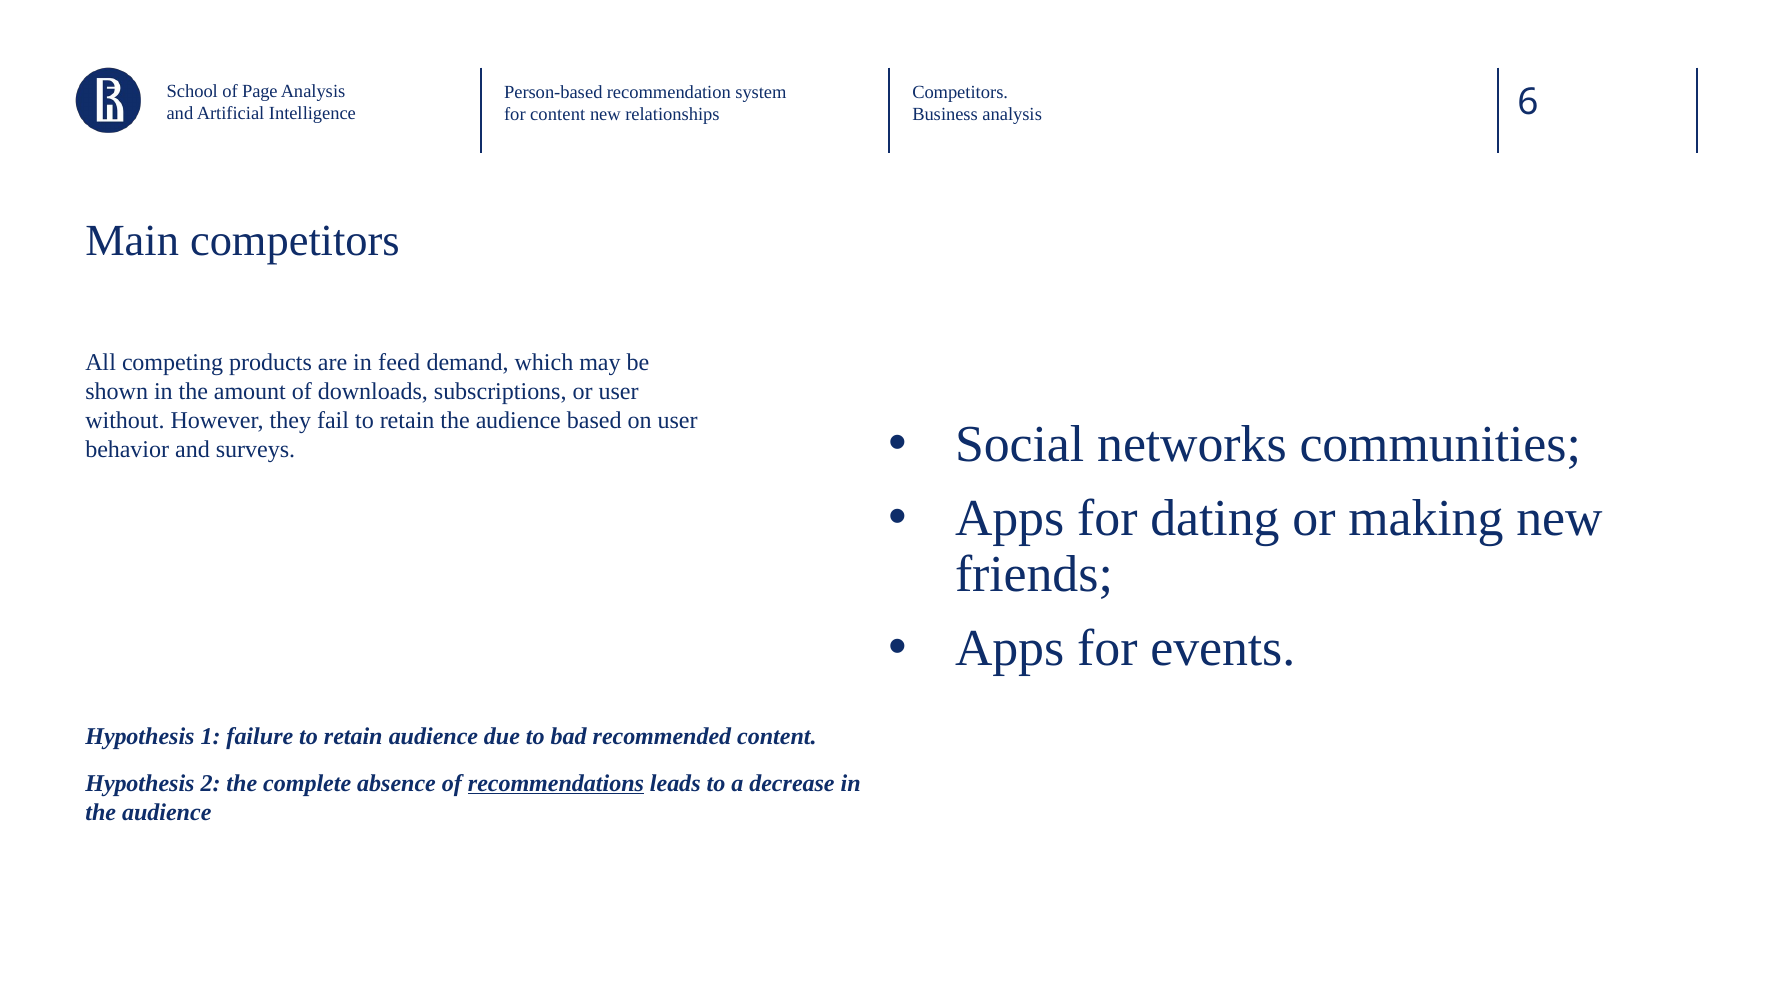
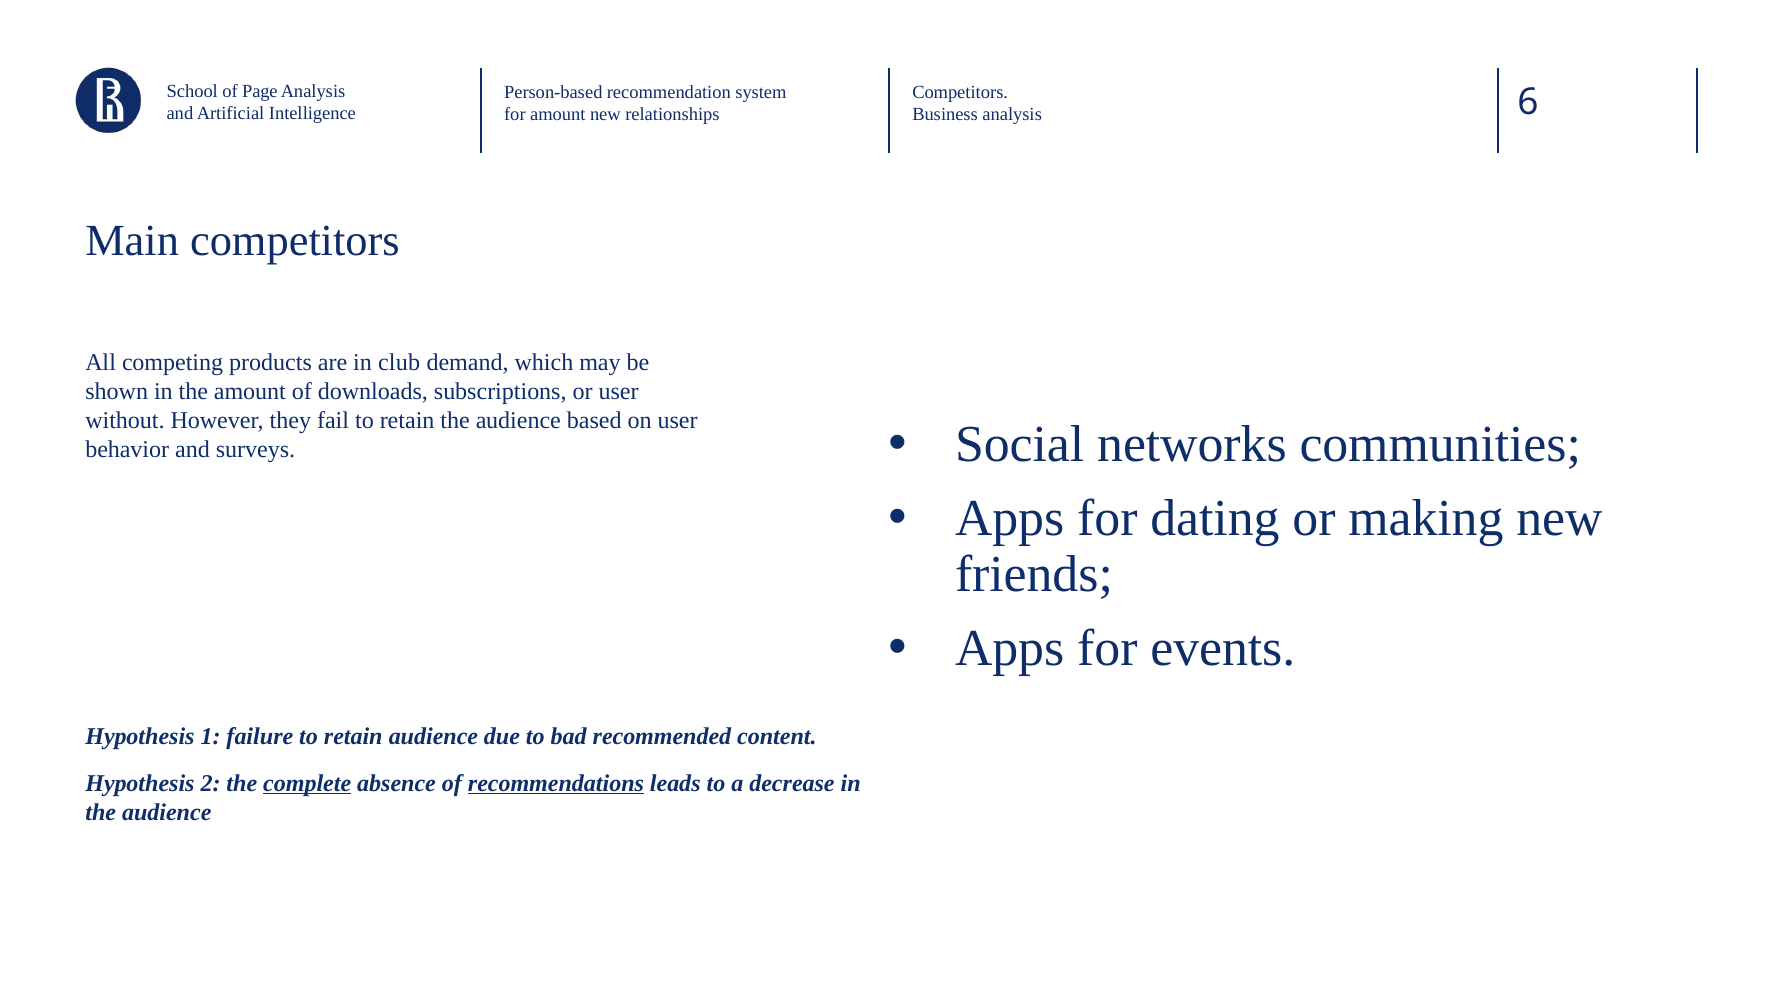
for content: content -> amount (558, 115)
feed: feed -> club (399, 363)
complete underline: none -> present (307, 783)
